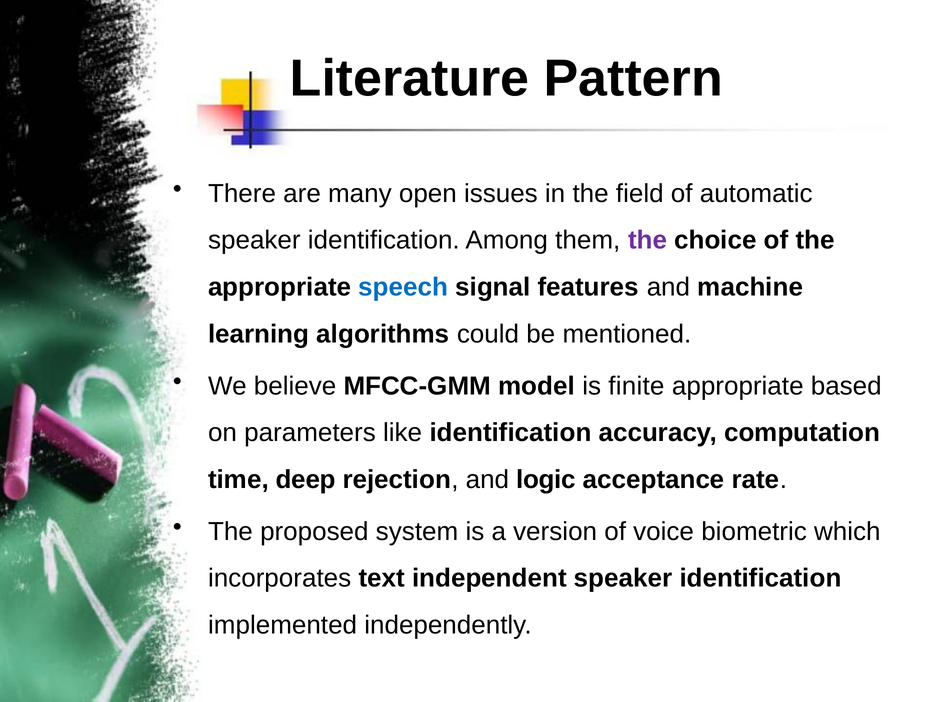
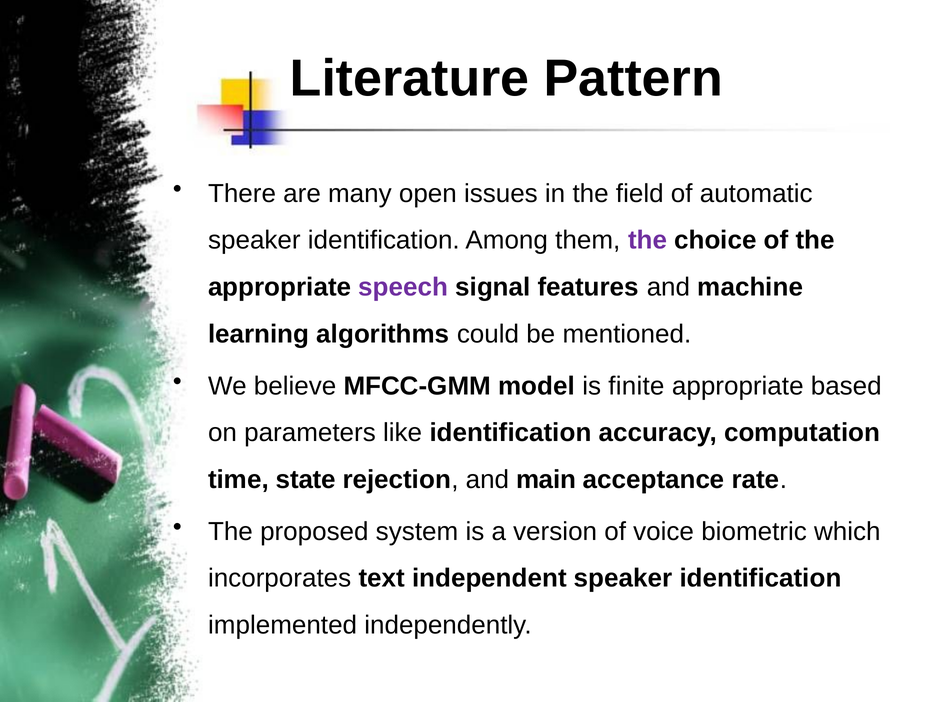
speech colour: blue -> purple (403, 287)
deep: deep -> state (306, 480)
logic: logic -> main (546, 480)
